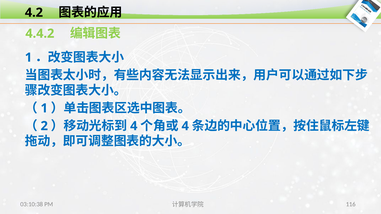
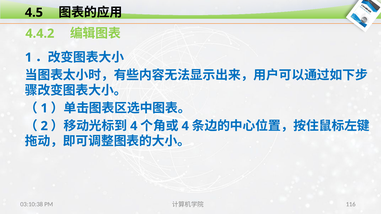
4.2: 4.2 -> 4.5 (34, 13)
